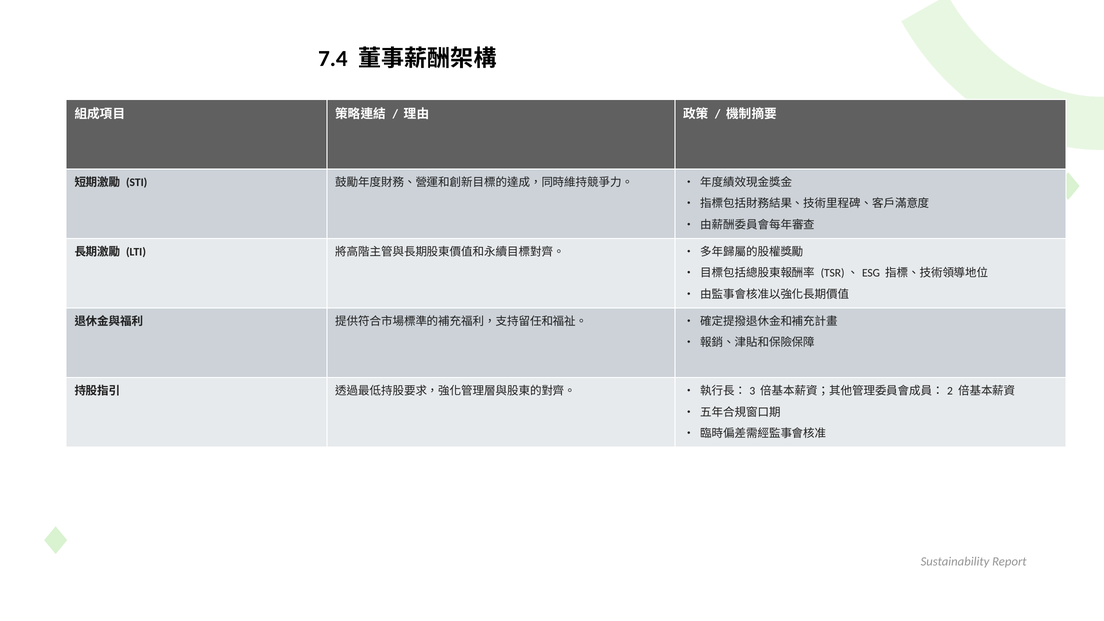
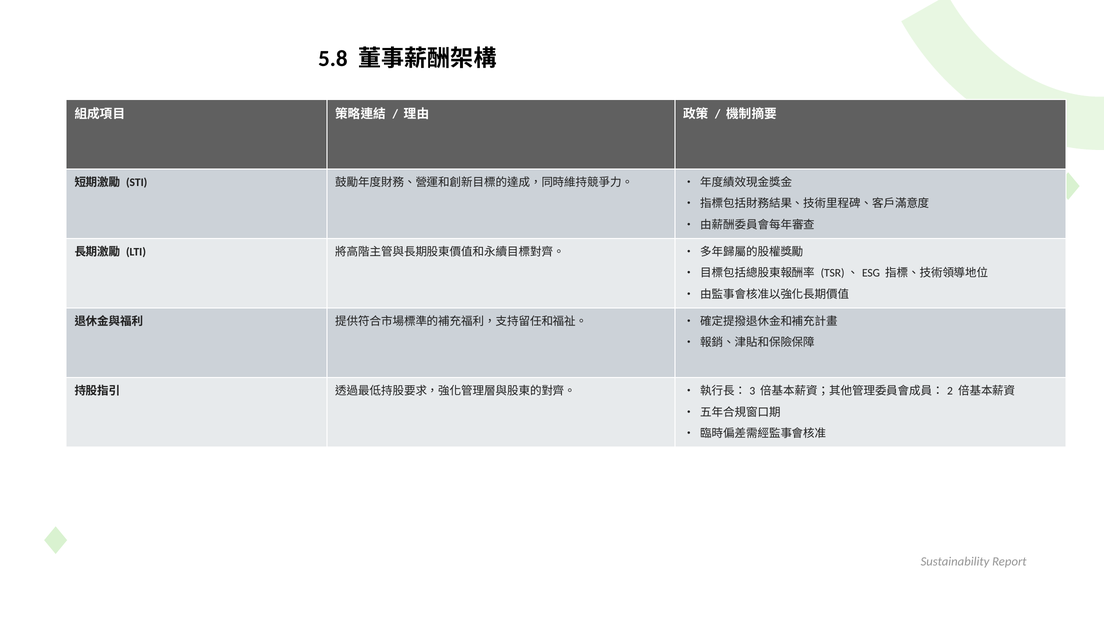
7.4: 7.4 -> 5.8 (333, 59)
